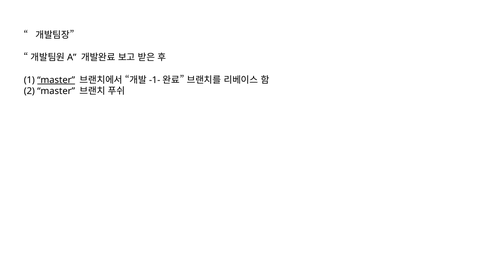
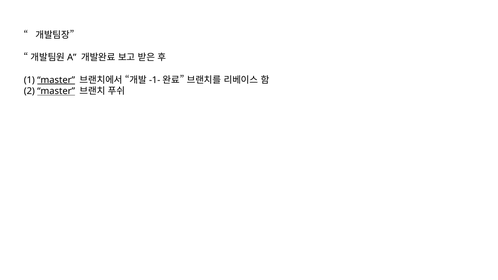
master underline: none -> present (56, 91)
